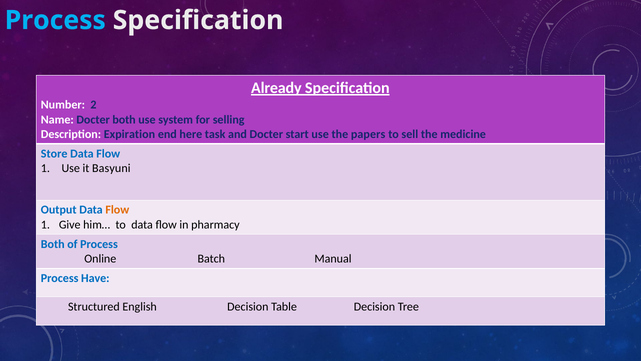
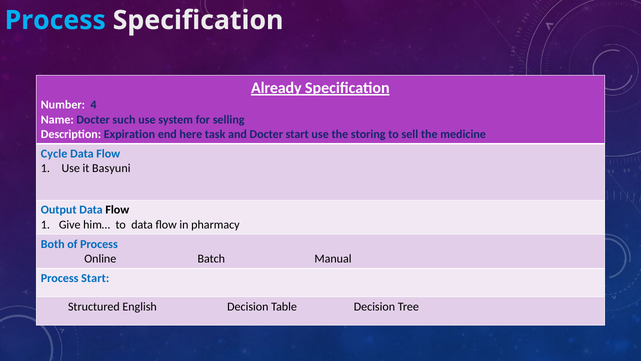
2: 2 -> 4 (93, 105)
Docter both: both -> such (124, 119)
papers: papers -> storing (368, 134)
Store: Store -> Cycle (54, 154)
Flow colour: orange -> black (117, 210)
Process Have: Have -> Start (95, 278)
